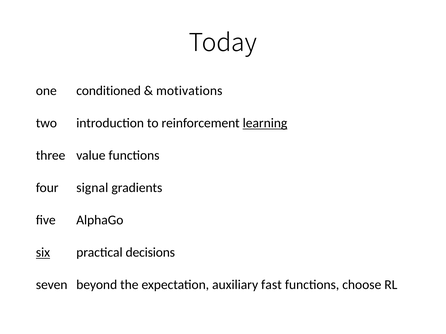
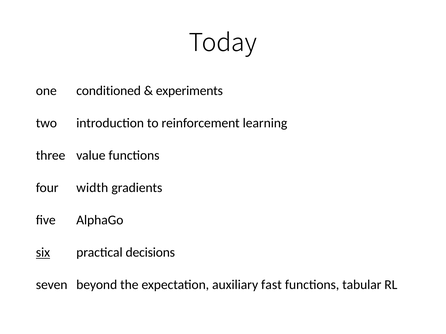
motivations: motivations -> experiments (189, 91)
learning underline: present -> none (265, 123)
signal: signal -> width (92, 188)
choose: choose -> tabular (362, 285)
